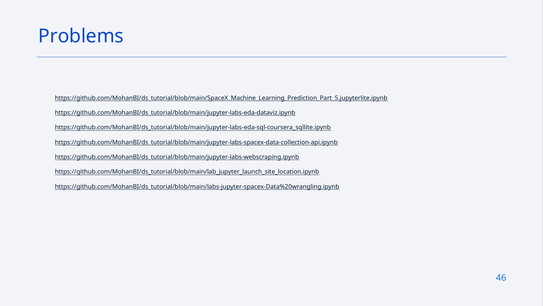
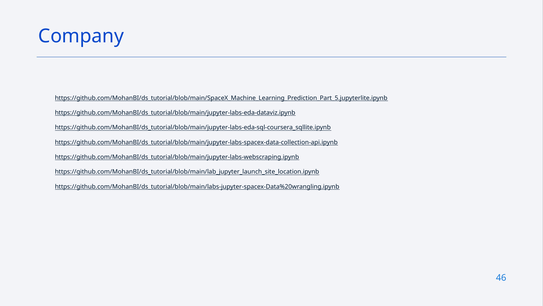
Problems: Problems -> Company (81, 36)
